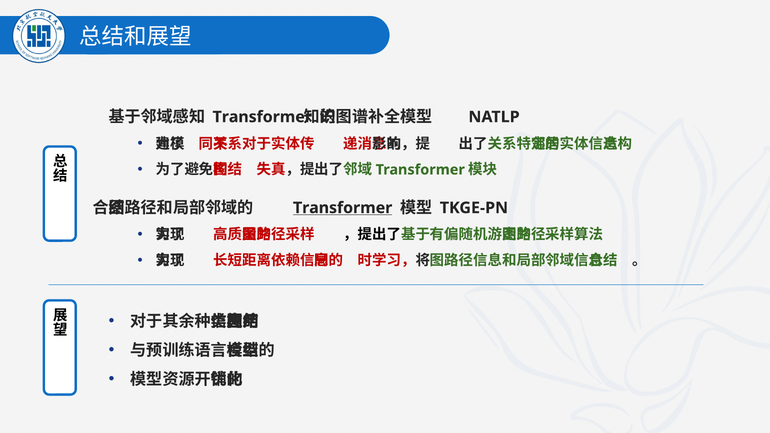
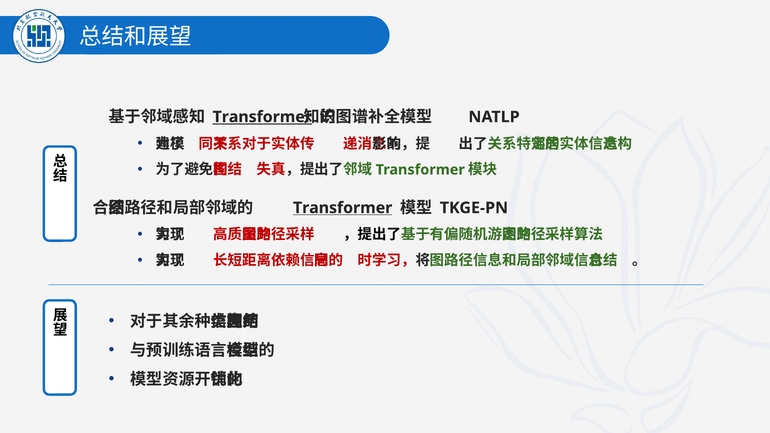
Transformer underline: none -> present (262, 117)
